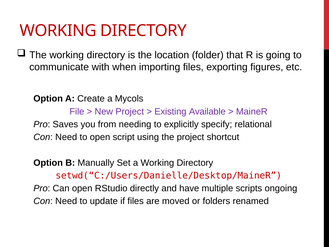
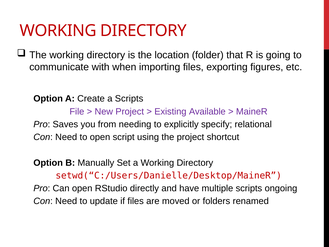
a Mycols: Mycols -> Scripts (129, 99)
